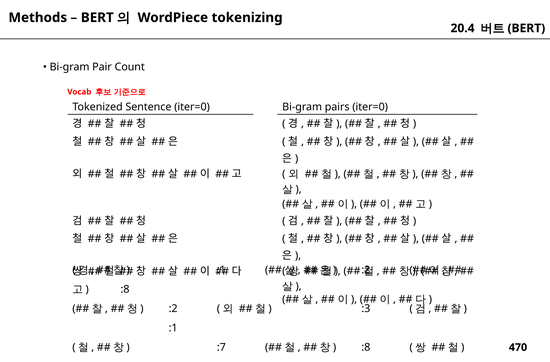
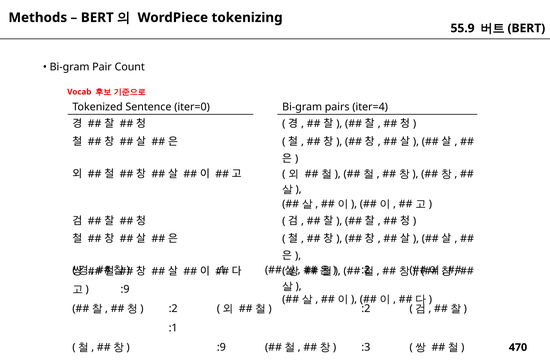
20.4: 20.4 -> 55.9 (463, 28)
pairs iter=0: iter=0 -> iter=4 (370, 107)
:8: :8 -> :9 (125, 289)
:3: :3 -> :2 (366, 308)
:7: :7 -> :9 (221, 346)
:8: :8 -> :3 (366, 346)
